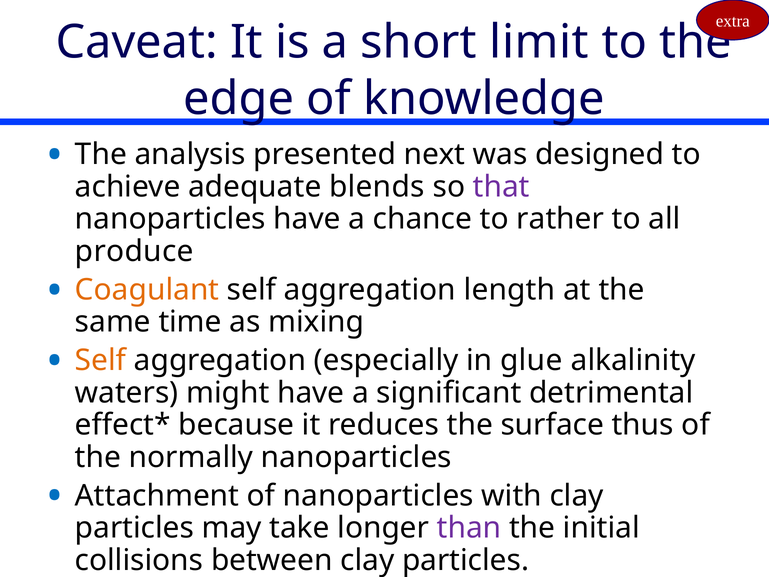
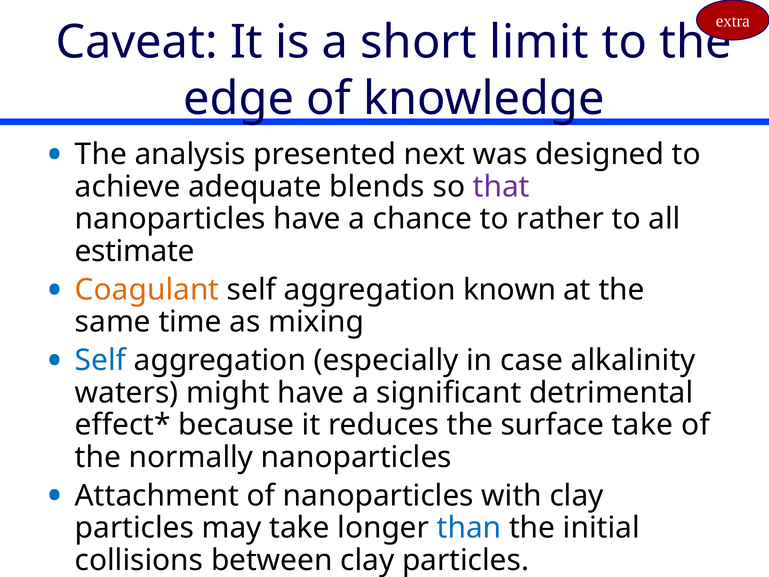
produce: produce -> estimate (135, 251)
length: length -> known (510, 290)
Self colour: orange -> blue (101, 360)
glue: glue -> case (532, 360)
surface thus: thus -> take (643, 425)
than colour: purple -> blue (469, 528)
